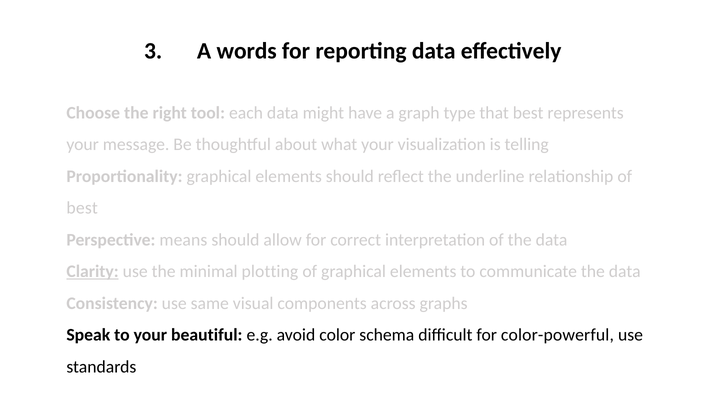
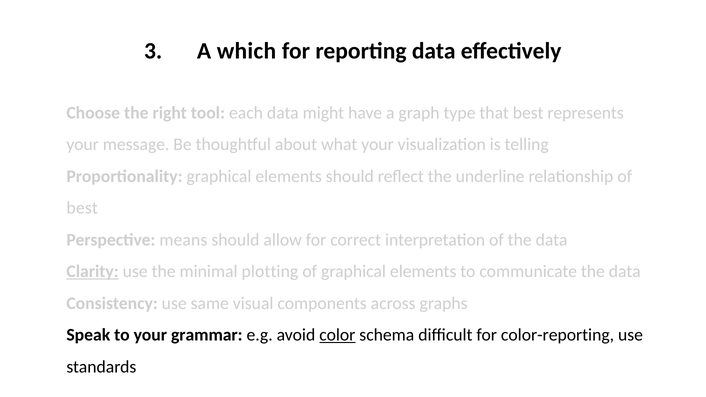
words: words -> which (246, 51)
beautiful: beautiful -> grammar (207, 335)
color underline: none -> present (337, 335)
color-powerful: color-powerful -> color-reporting (558, 335)
